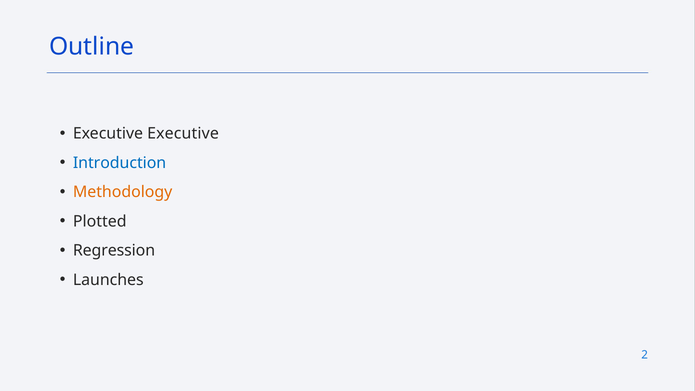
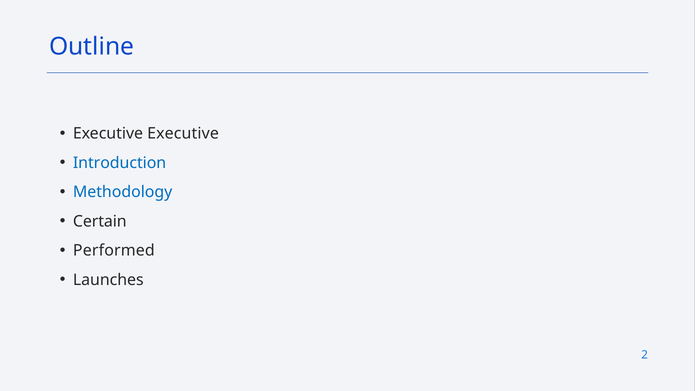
Methodology colour: orange -> blue (123, 192)
Plotted: Plotted -> Certain (100, 221)
Regression: Regression -> Performed (114, 251)
